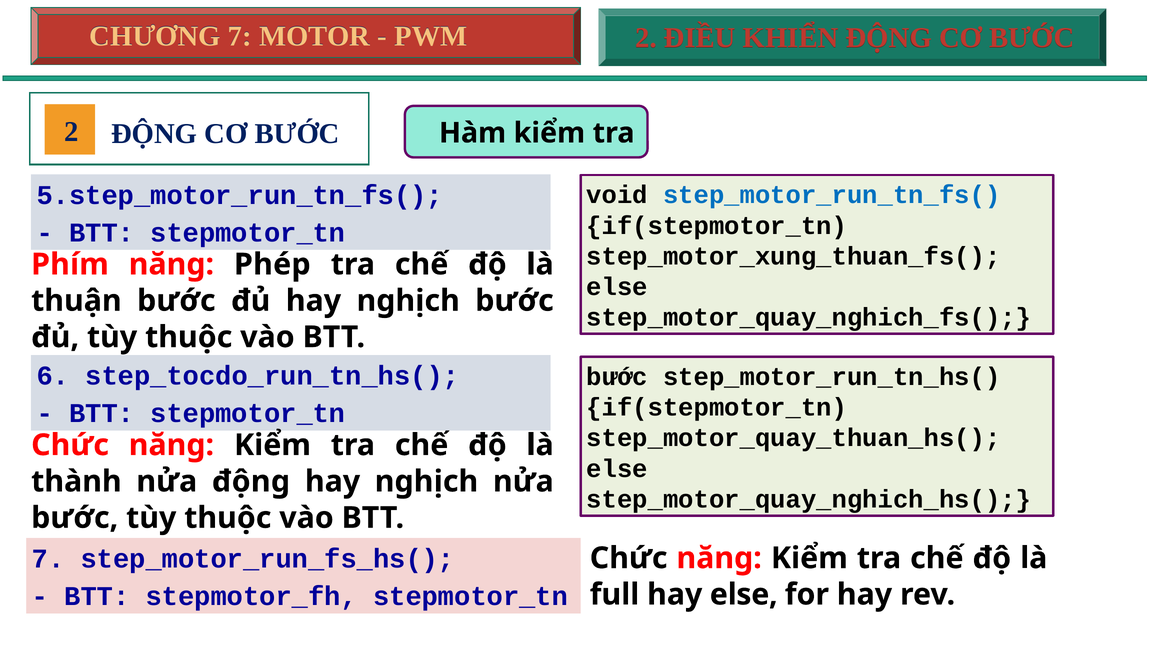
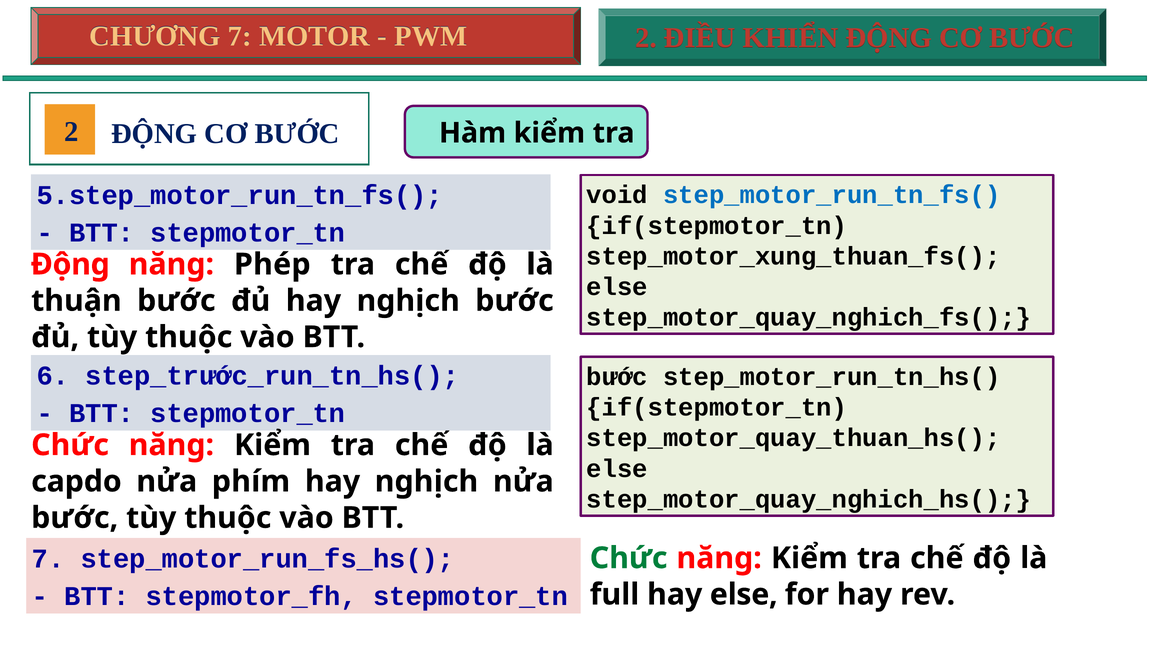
Phím: Phím -> Động (70, 265)
step_tocdo_run_tn_hs(: step_tocdo_run_tn_hs( -> step_trước_run_tn_hs( (272, 376)
thành: thành -> capdo (76, 482)
nửa động: động -> phím (251, 482)
Chức colour: black -> green (629, 558)
